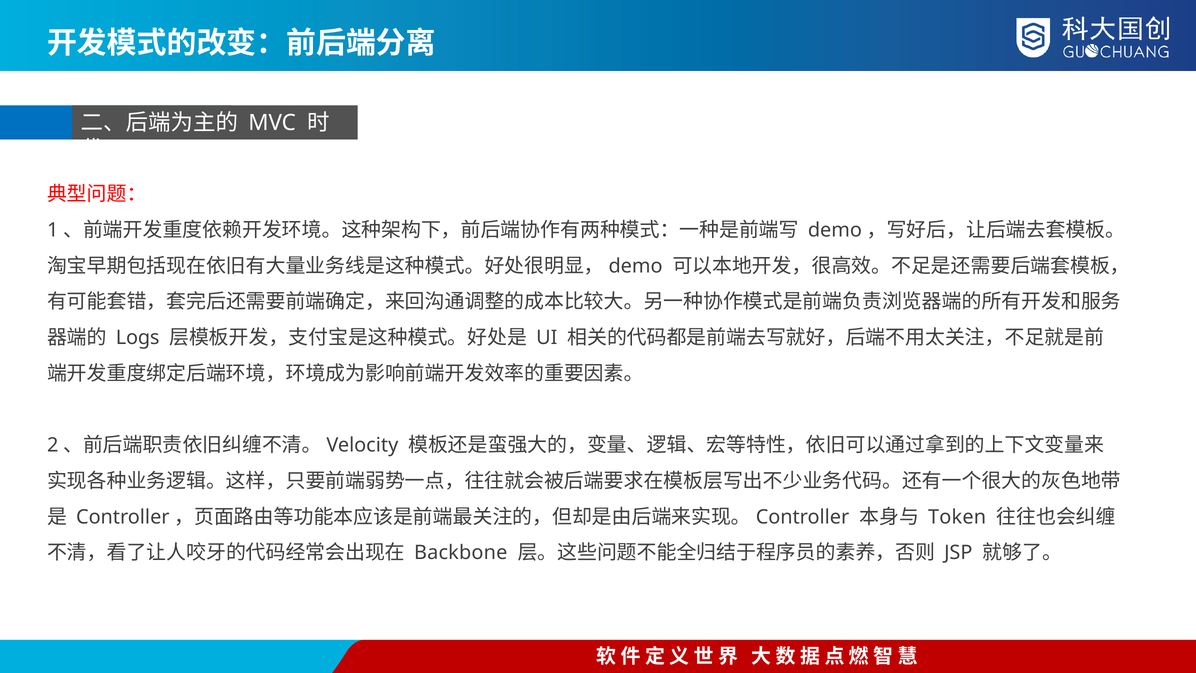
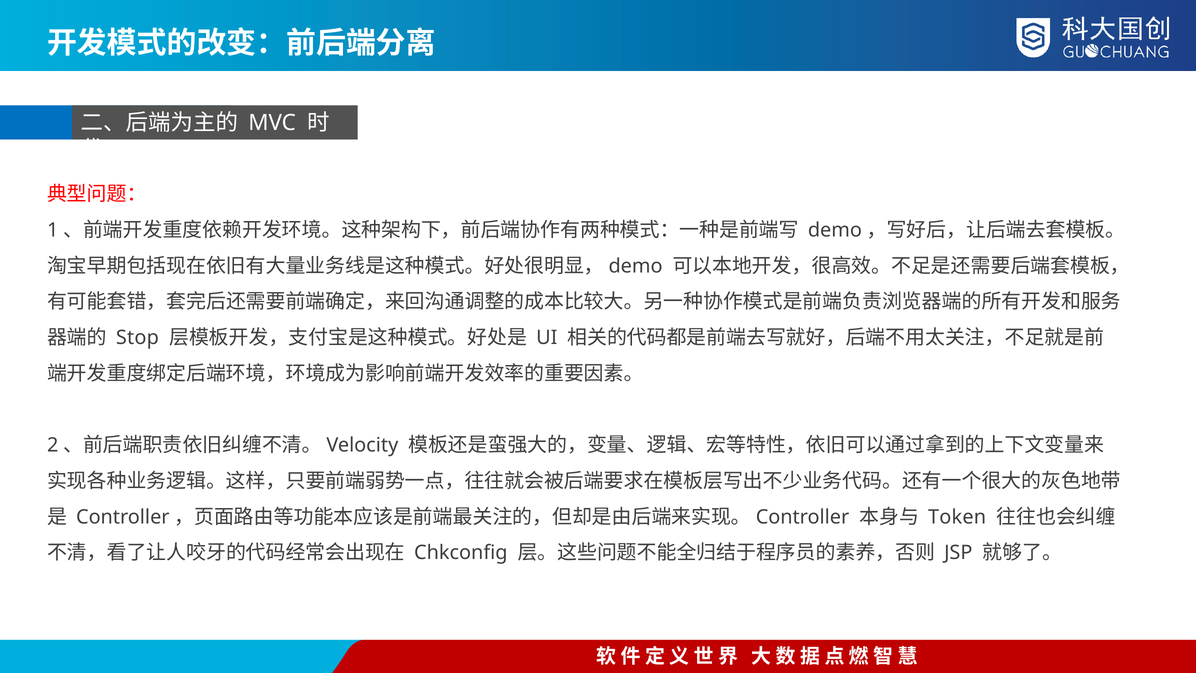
Logs: Logs -> Stop (137, 338)
Backbone: Backbone -> Chkconfig (461, 553)
